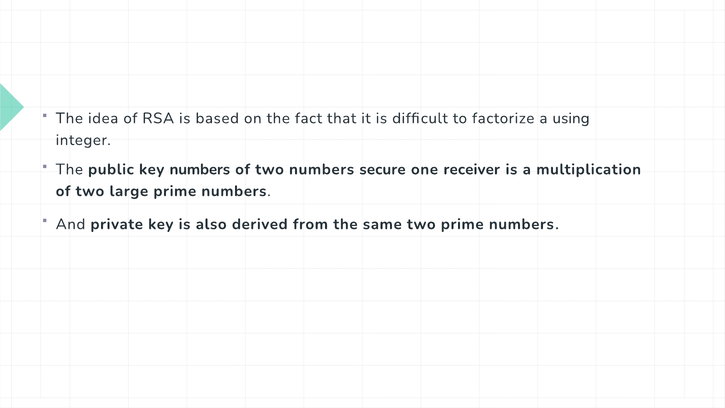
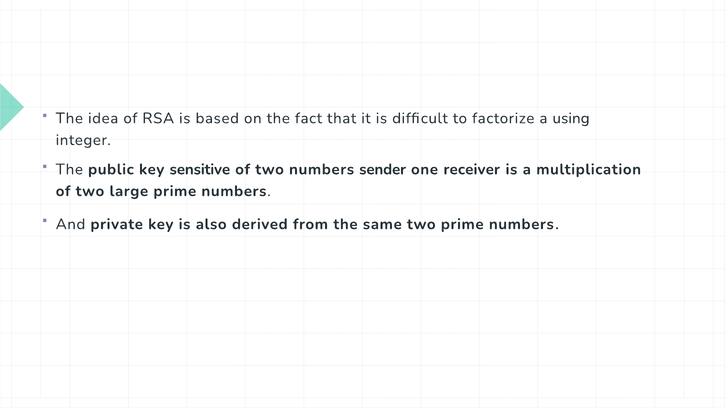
key numbers: numbers -> sensitive (200, 169)
secure: secure -> sender (383, 169)
